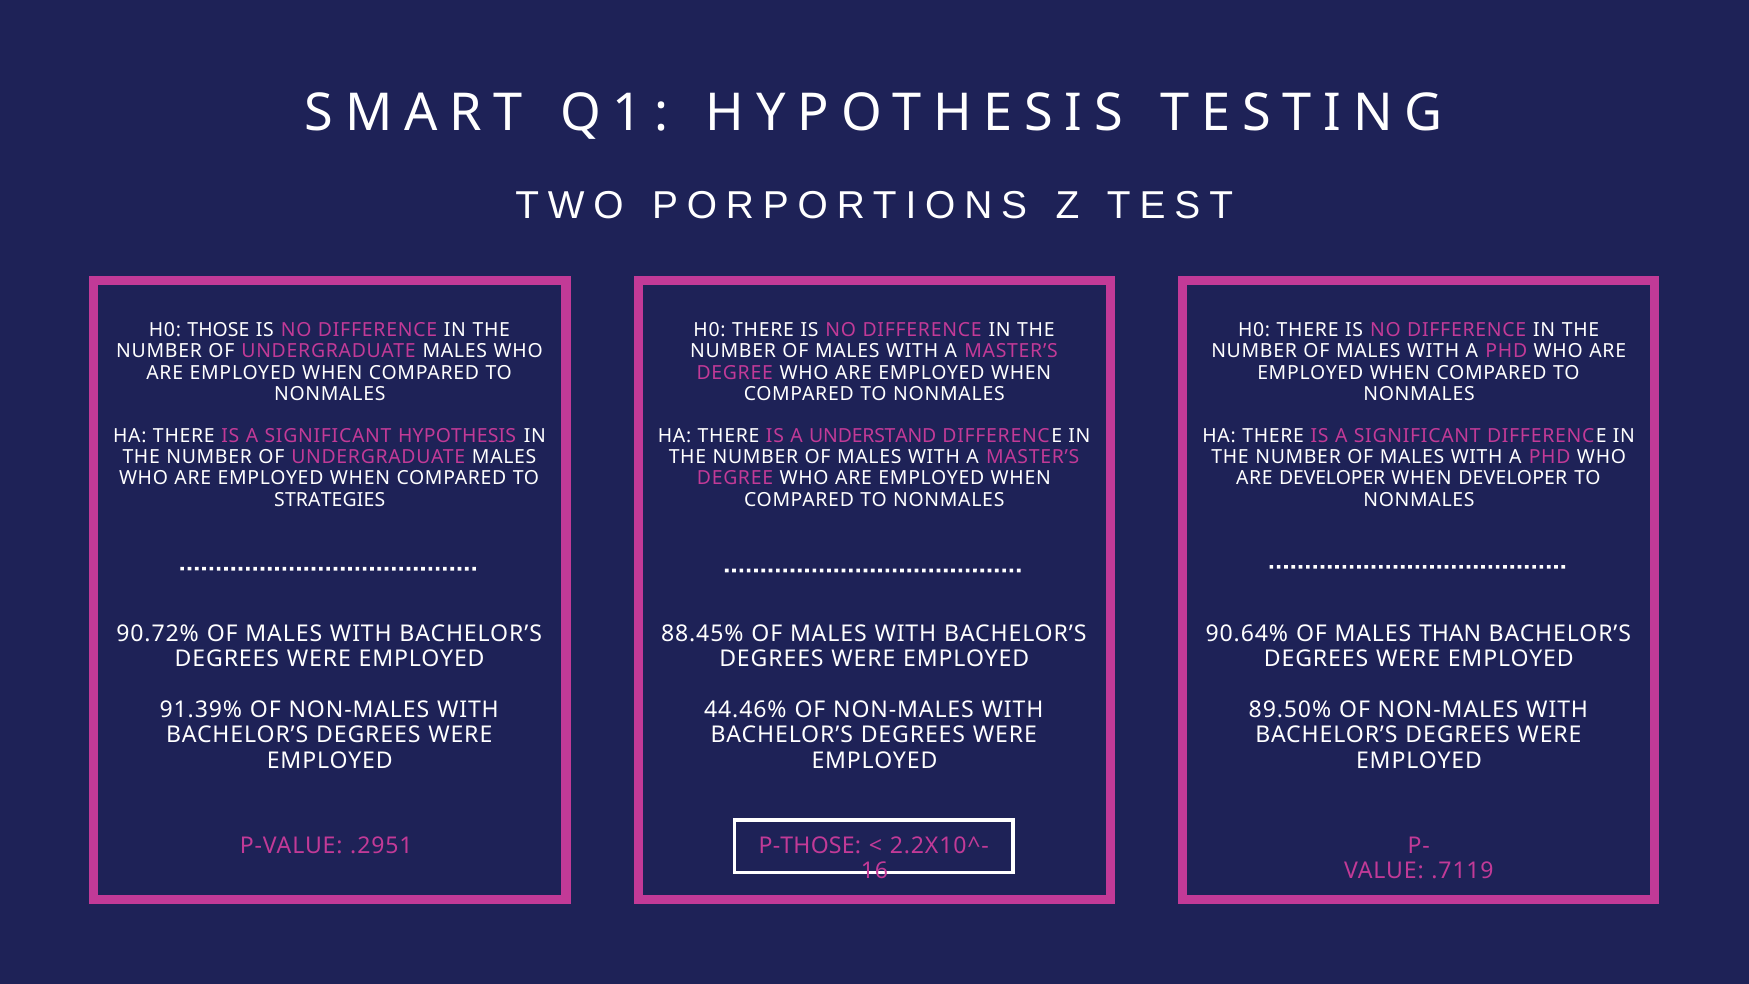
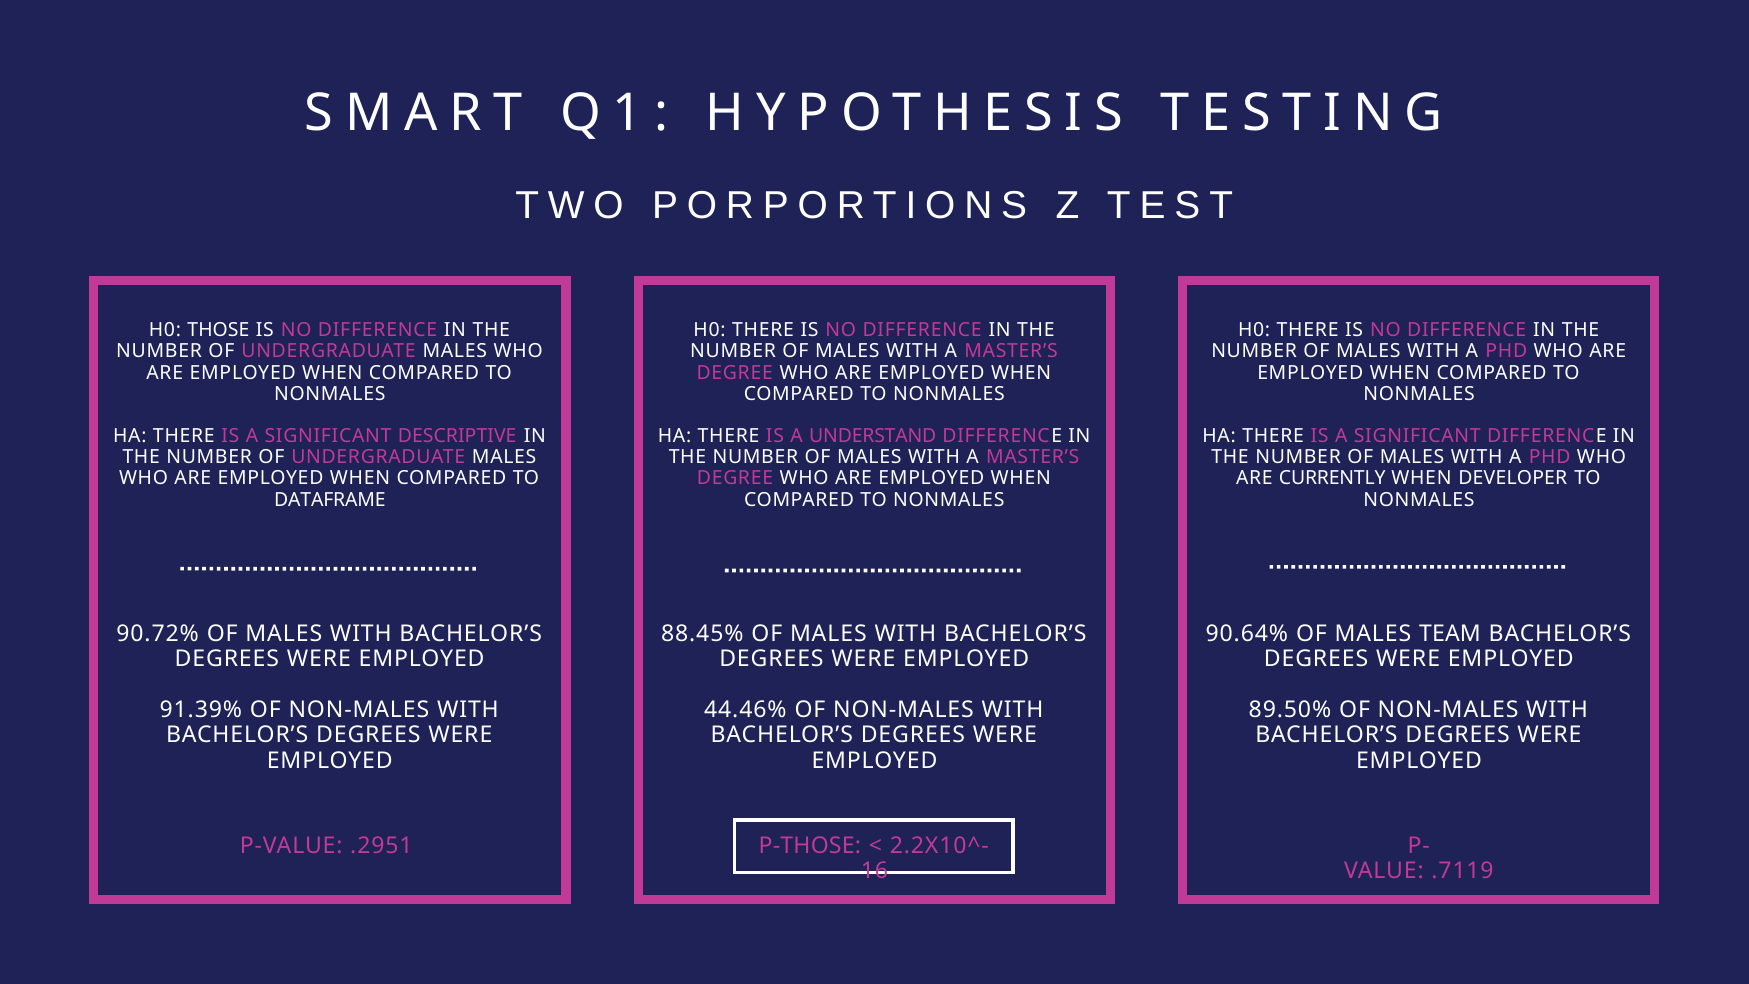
SIGNIFICANT HYPOTHESIS: HYPOTHESIS -> DESCRIPTIVE (457, 436)
ARE DEVELOPER: DEVELOPER -> CURRENTLY (1332, 478)
STRATEGIES: STRATEGIES -> DATAFRAME (330, 500)
THAN: THAN -> TEAM (1450, 634)
